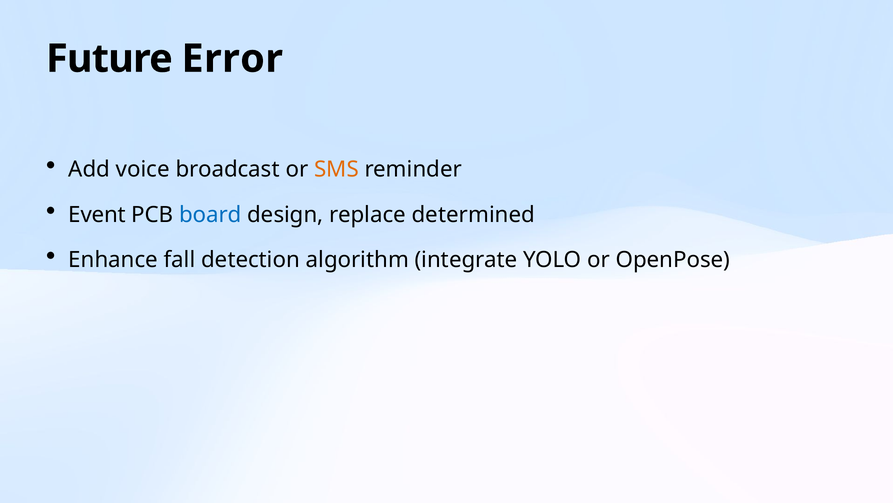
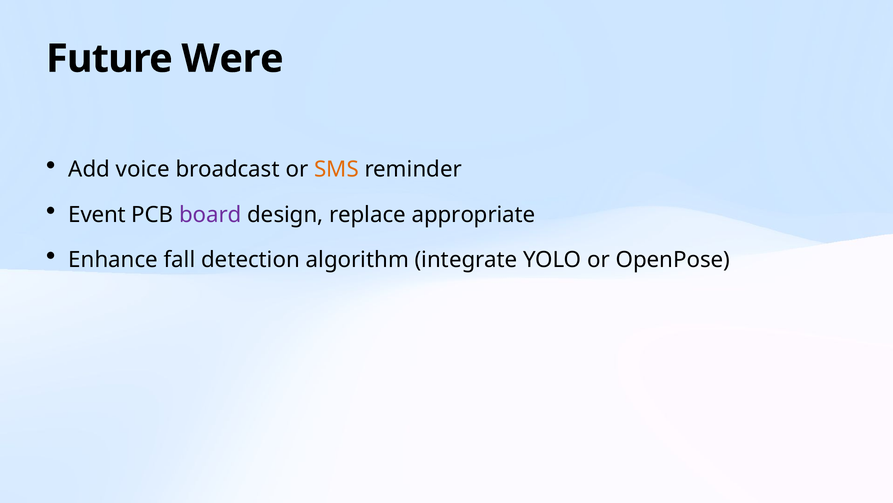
Error: Error -> Were (233, 59)
board colour: blue -> purple (210, 214)
determined: determined -> appropriate (474, 214)
